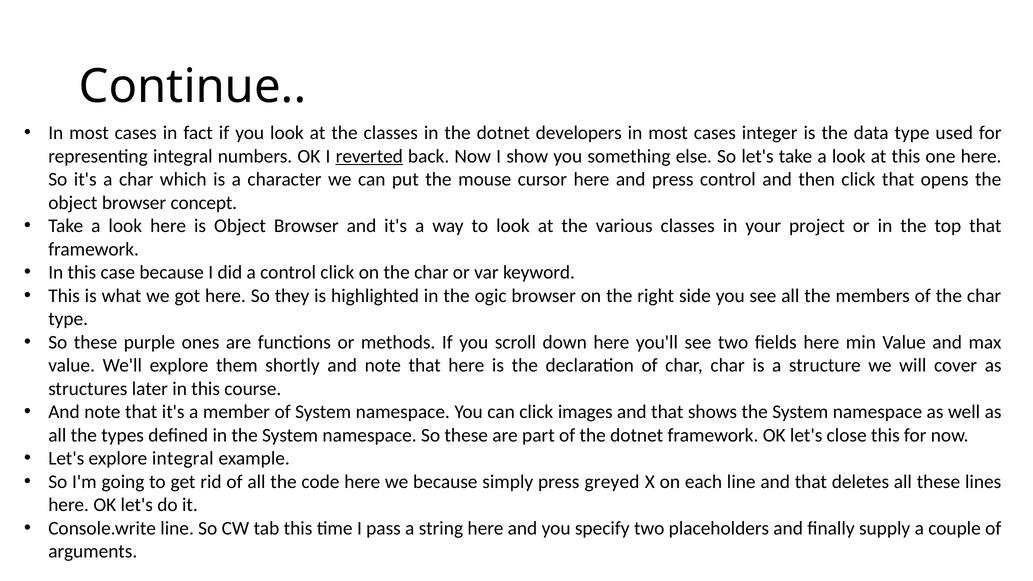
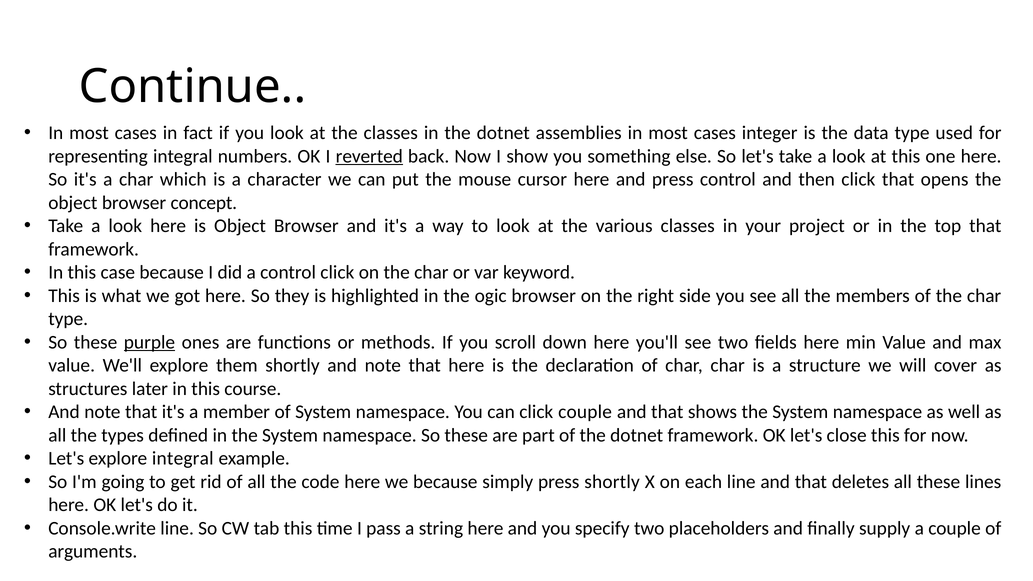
developers: developers -> assemblies (579, 133)
purple underline: none -> present (149, 342)
click images: images -> couple (585, 412)
press greyed: greyed -> shortly (612, 482)
